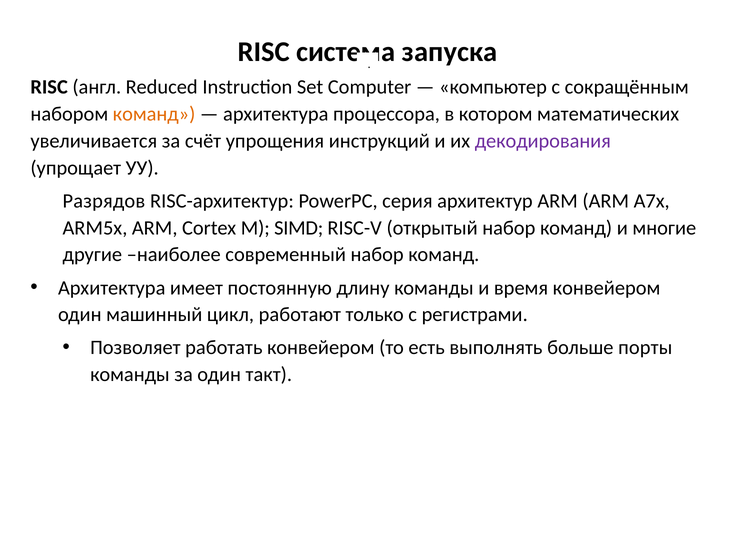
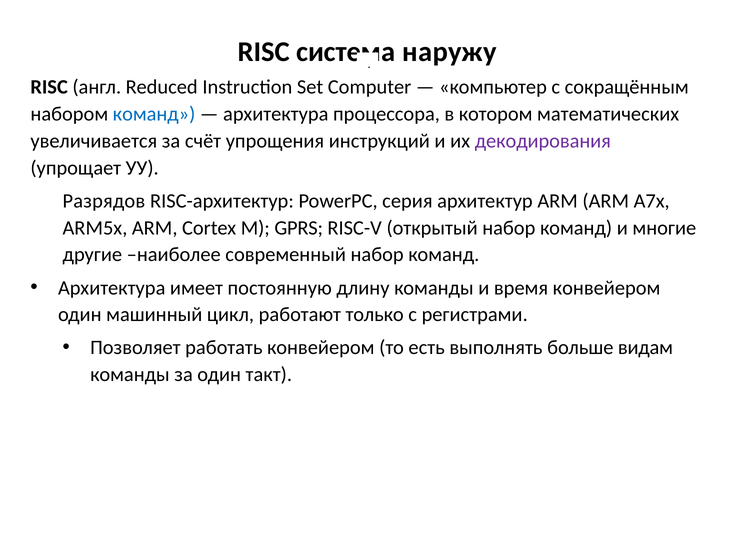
запуска: запуска -> наружу (450, 52)
команд colour: orange -> blue (154, 114)
SIMD: SIMD -> GPRS (299, 228)
порты: порты -> видам (645, 348)
